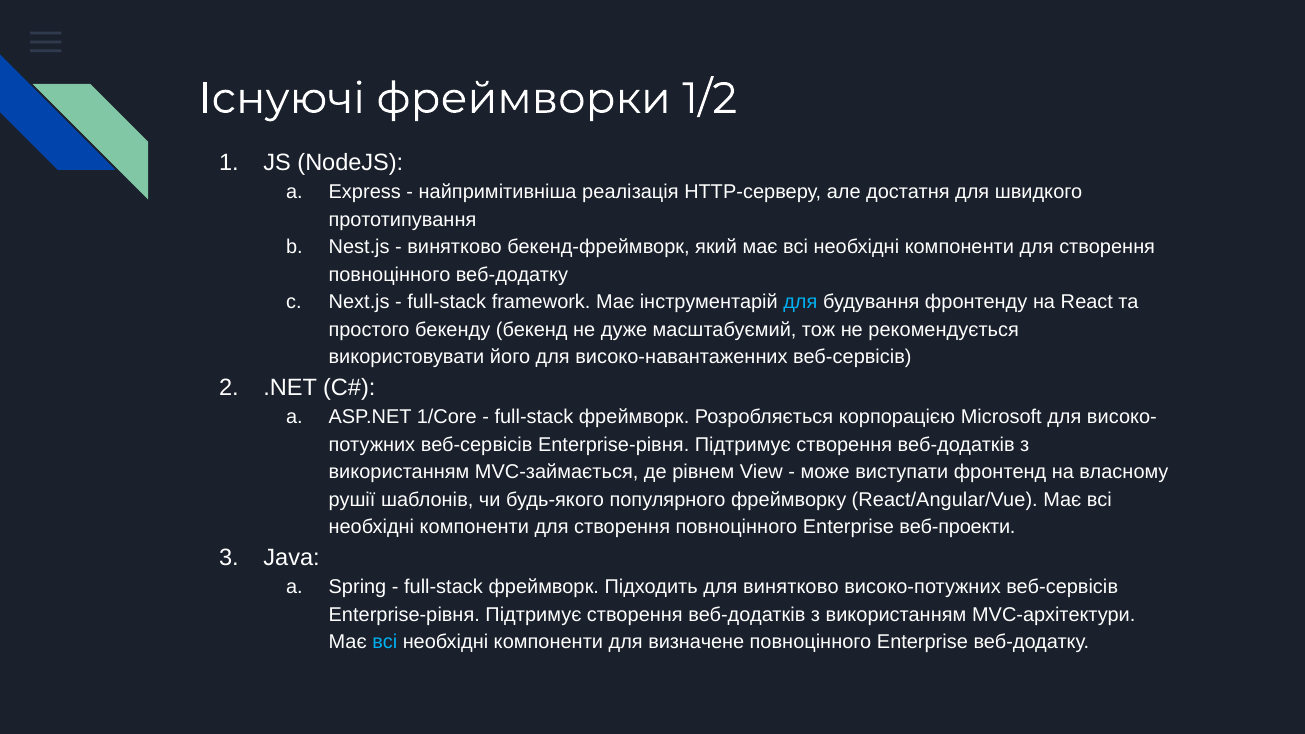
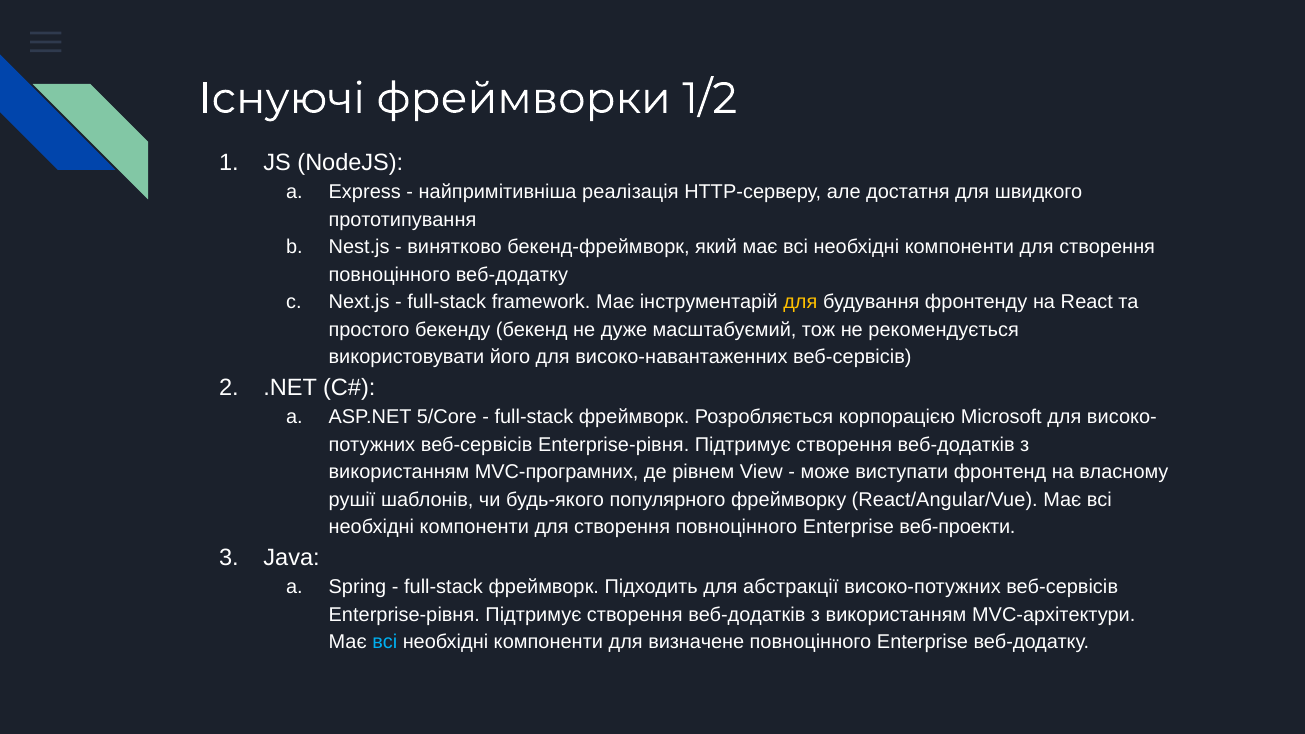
для colour: light blue -> yellow (800, 302)
1/Core: 1/Core -> 5/Core (447, 417)
MVC-займається: MVC-займається -> MVC-програмних (557, 472)
для винятково: винятково -> абстракції (791, 587)
